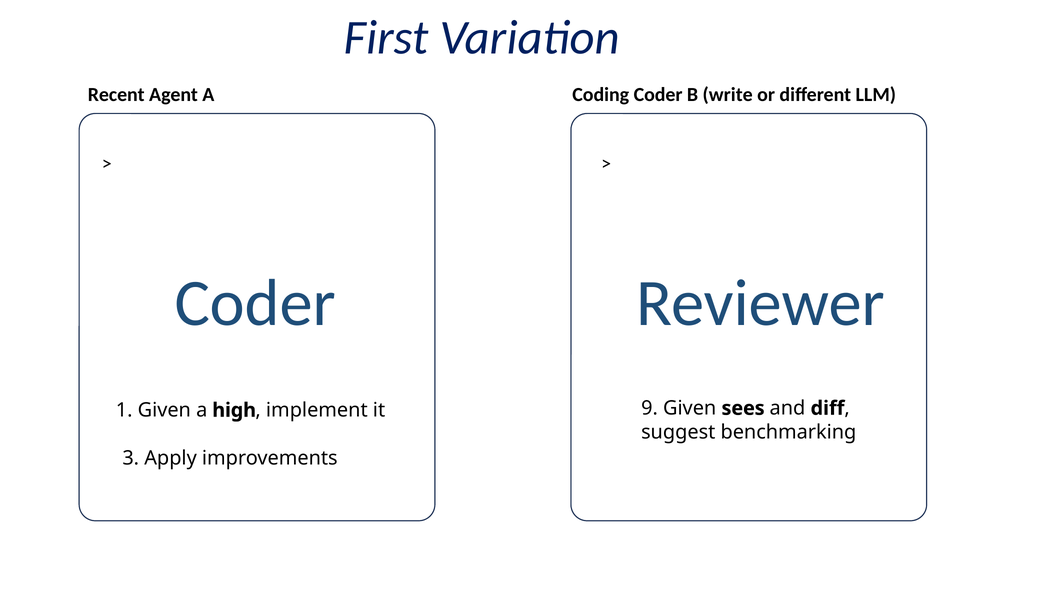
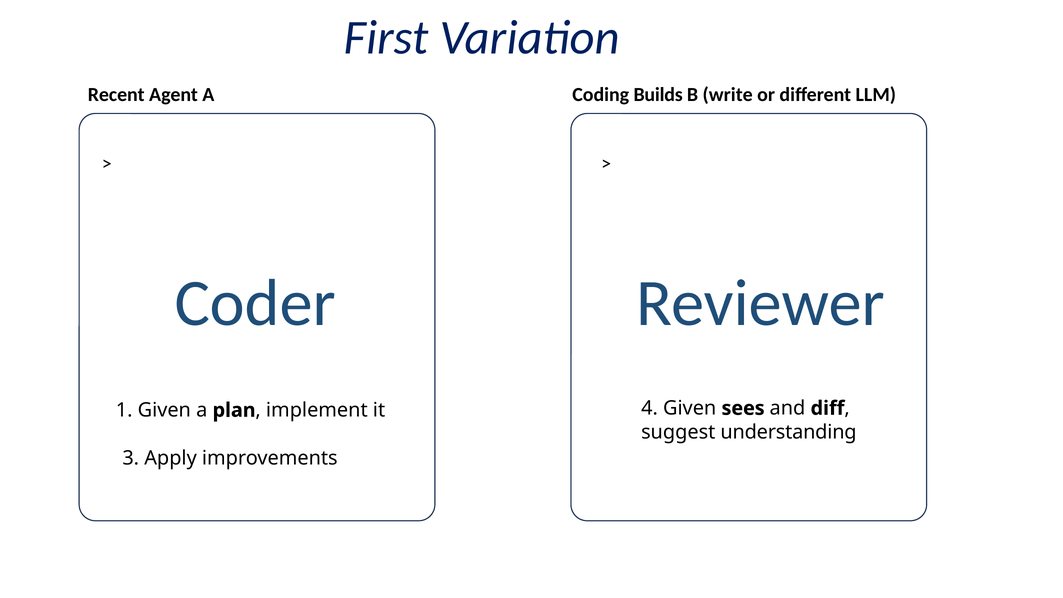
Coding Coder: Coder -> Builds (658, 94)
high: high -> plan (234, 410)
9: 9 -> 4 (649, 408)
benchmarking: benchmarking -> understanding (789, 432)
